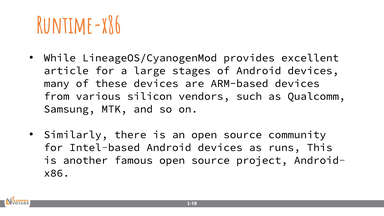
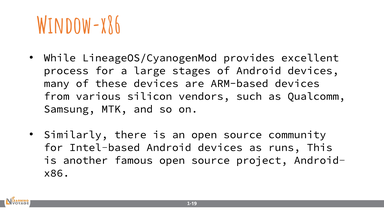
Runtime-x86: Runtime-x86 -> Window-x86 (79, 26)
article: article -> process (66, 71)
